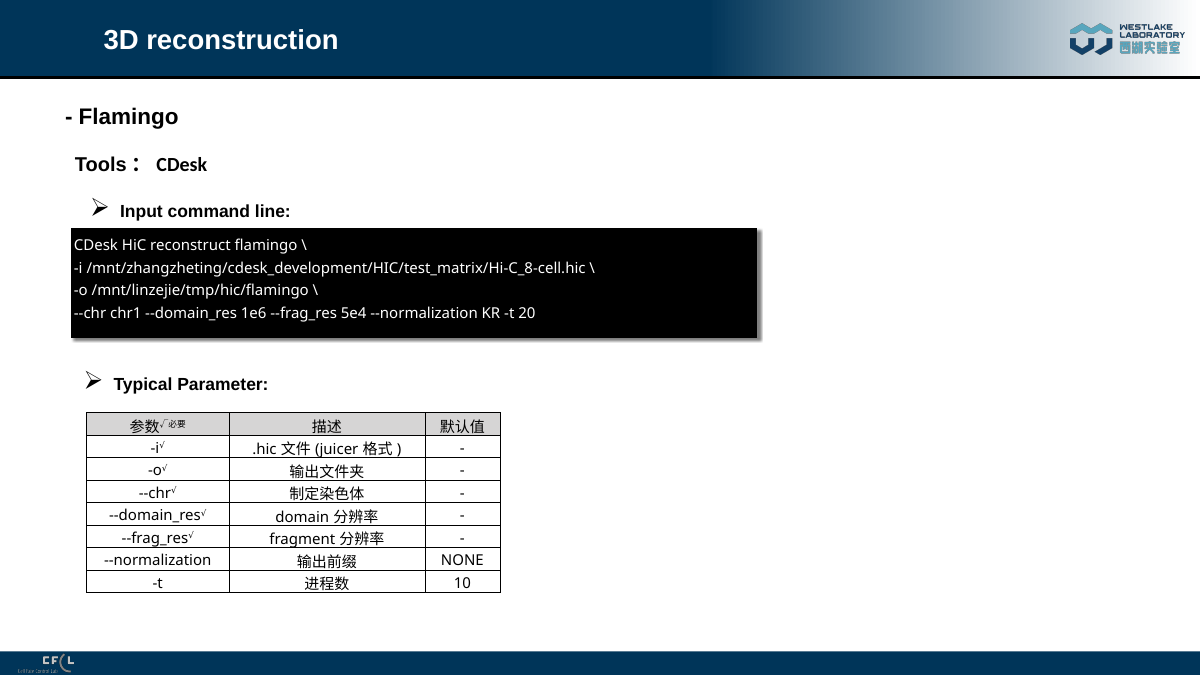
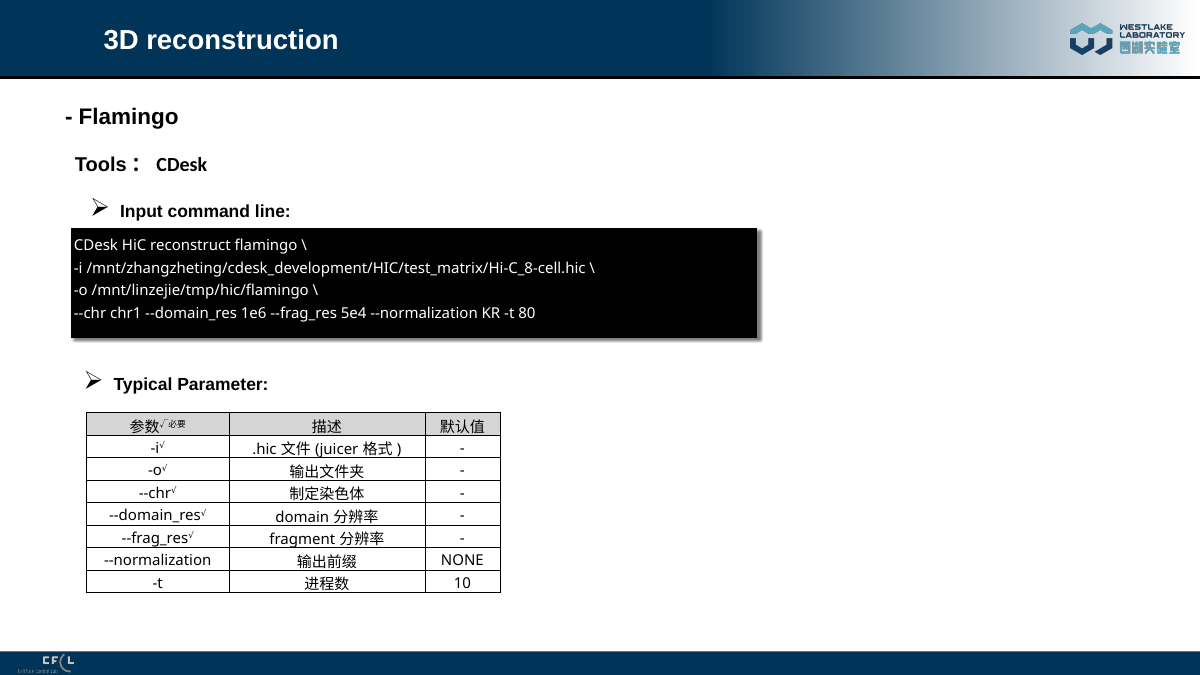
20: 20 -> 80 (527, 313)
